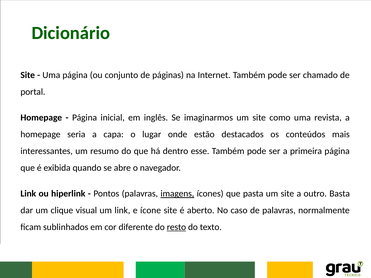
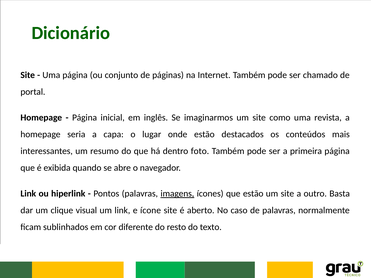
esse: esse -> foto (200, 151)
que pasta: pasta -> estão (253, 194)
resto underline: present -> none (176, 227)
